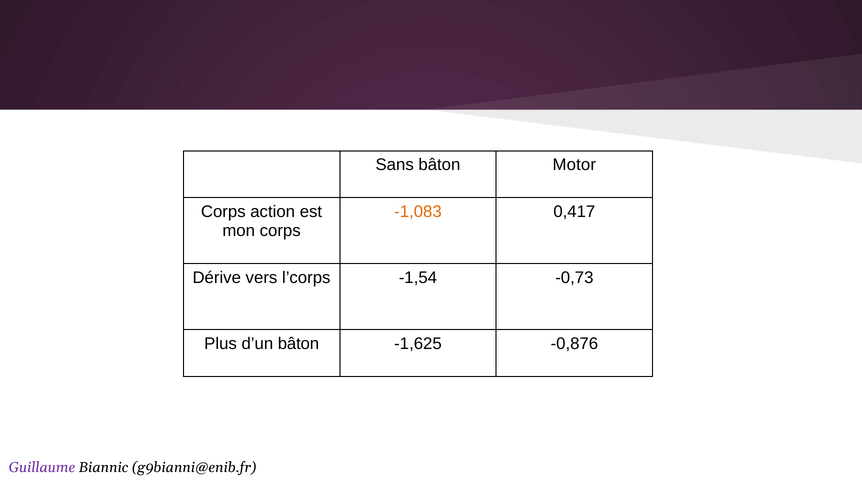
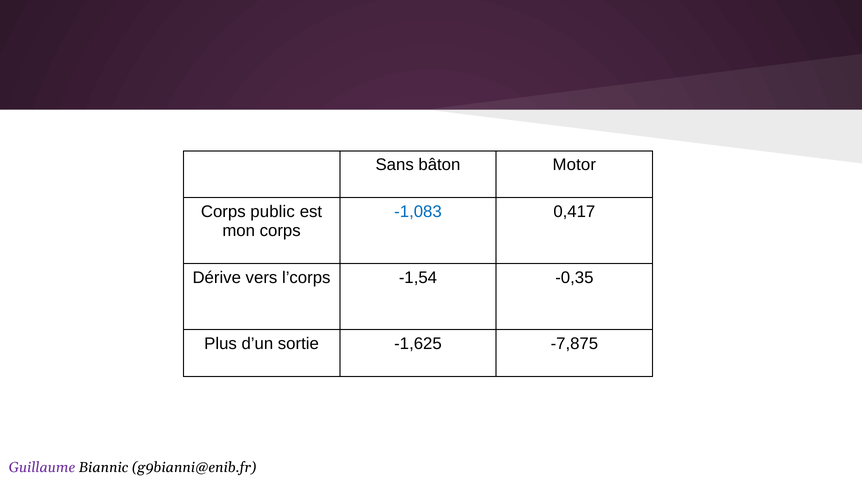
action: action -> public (273, 212)
-1,083 colour: orange -> blue (418, 212)
-0,73: -0,73 -> -0,35 (574, 278)
d’un bâton: bâton -> sortie (298, 344)
-0,876: -0,876 -> -7,875 (574, 344)
